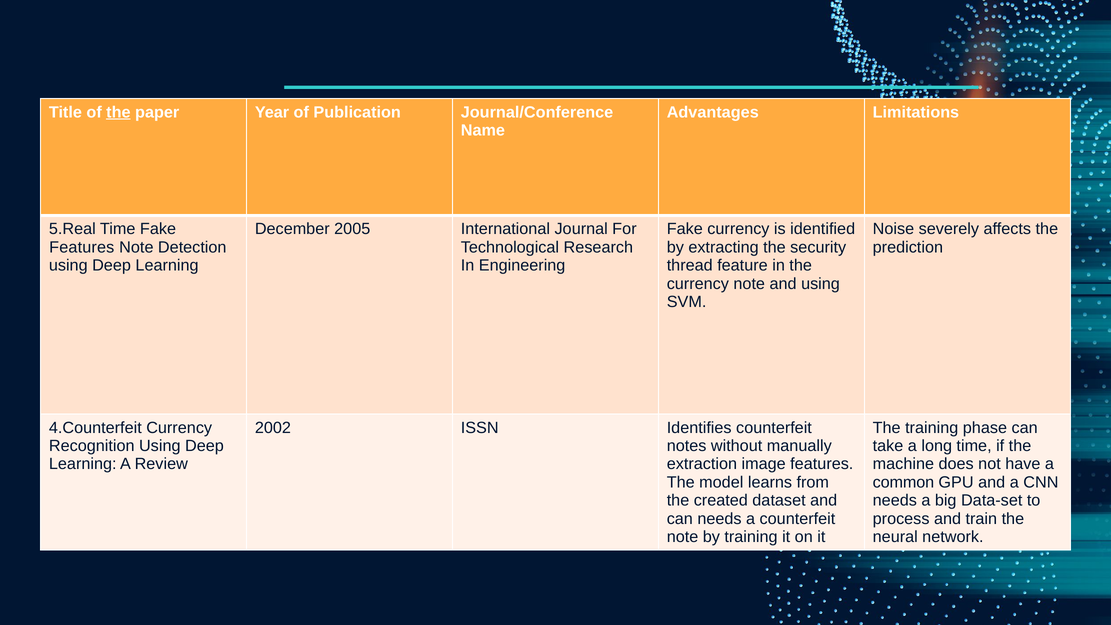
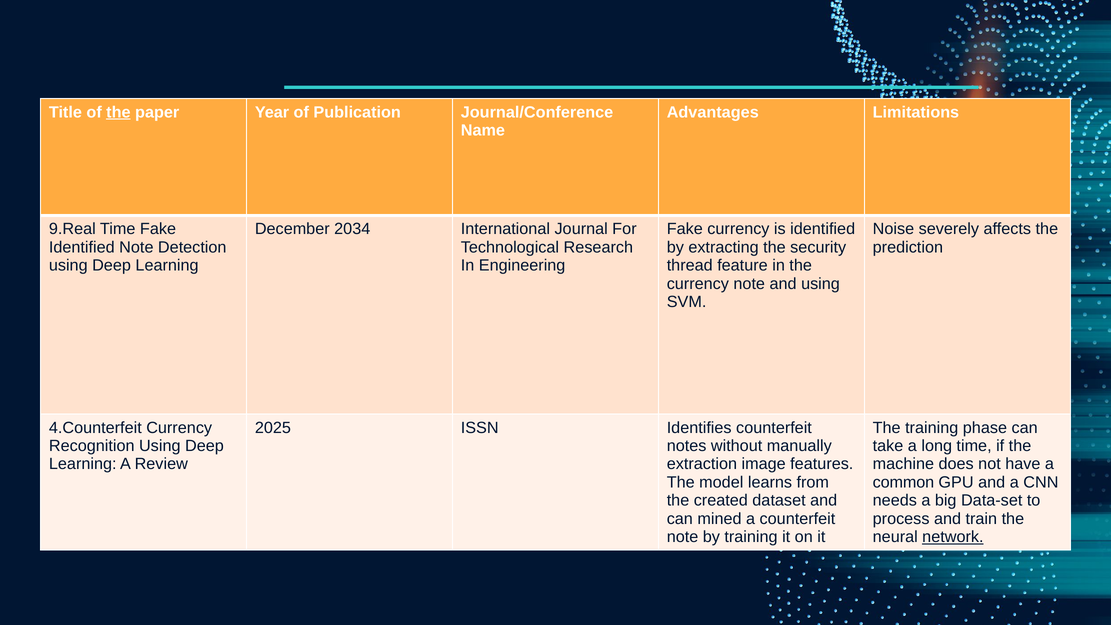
5.Real: 5.Real -> 9.Real (72, 229)
2005: 2005 -> 2034 (352, 229)
Features: Features -> Identified (82, 247)
2002: 2002 -> 2025 (273, 428)
can needs: needs -> mined (720, 519)
network underline: none -> present (953, 537)
